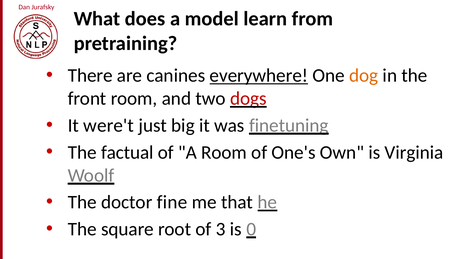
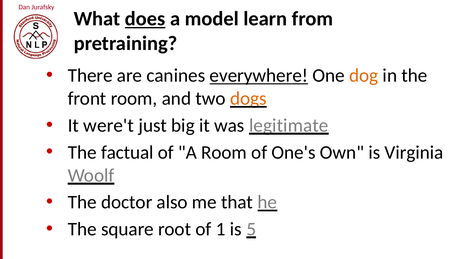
does underline: none -> present (145, 19)
dogs colour: red -> orange (248, 99)
finetuning: finetuning -> legitimate (289, 126)
fine: fine -> also (172, 202)
3: 3 -> 1 (221, 229)
0: 0 -> 5 (251, 229)
